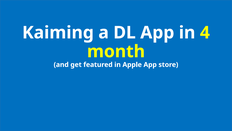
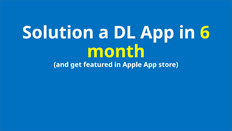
Kaiming: Kaiming -> Solution (58, 33)
4: 4 -> 6 (205, 33)
